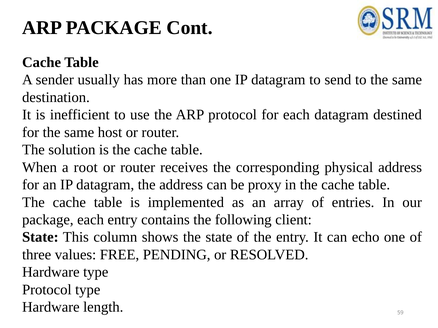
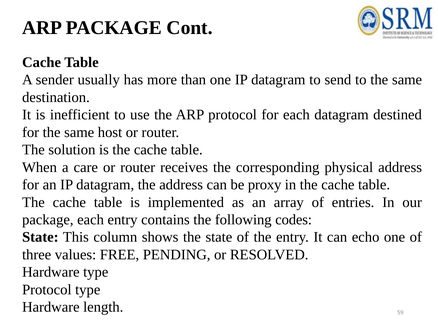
root: root -> care (86, 167)
client: client -> codes (294, 220)
